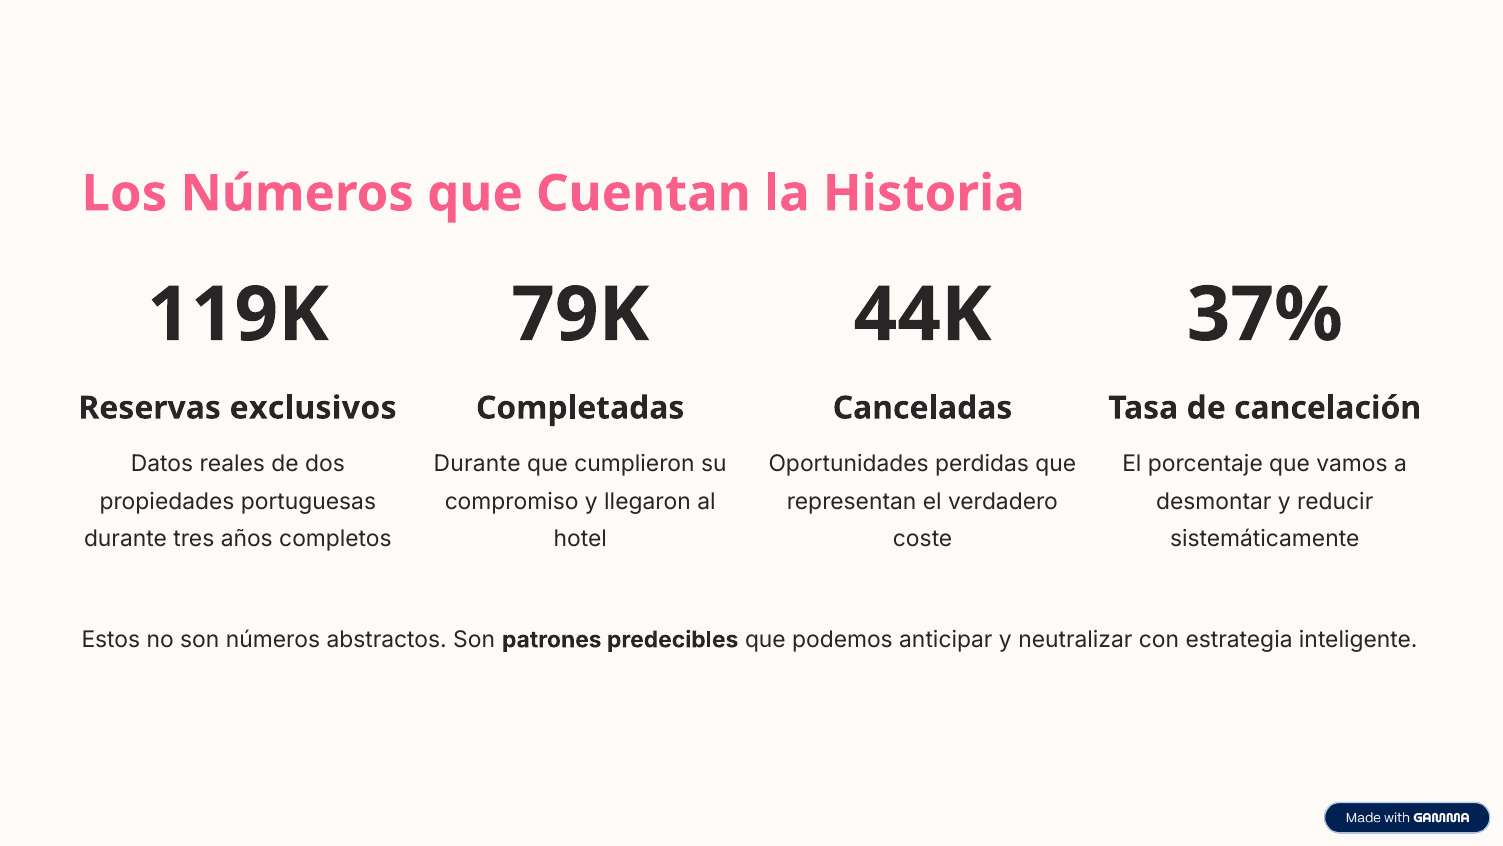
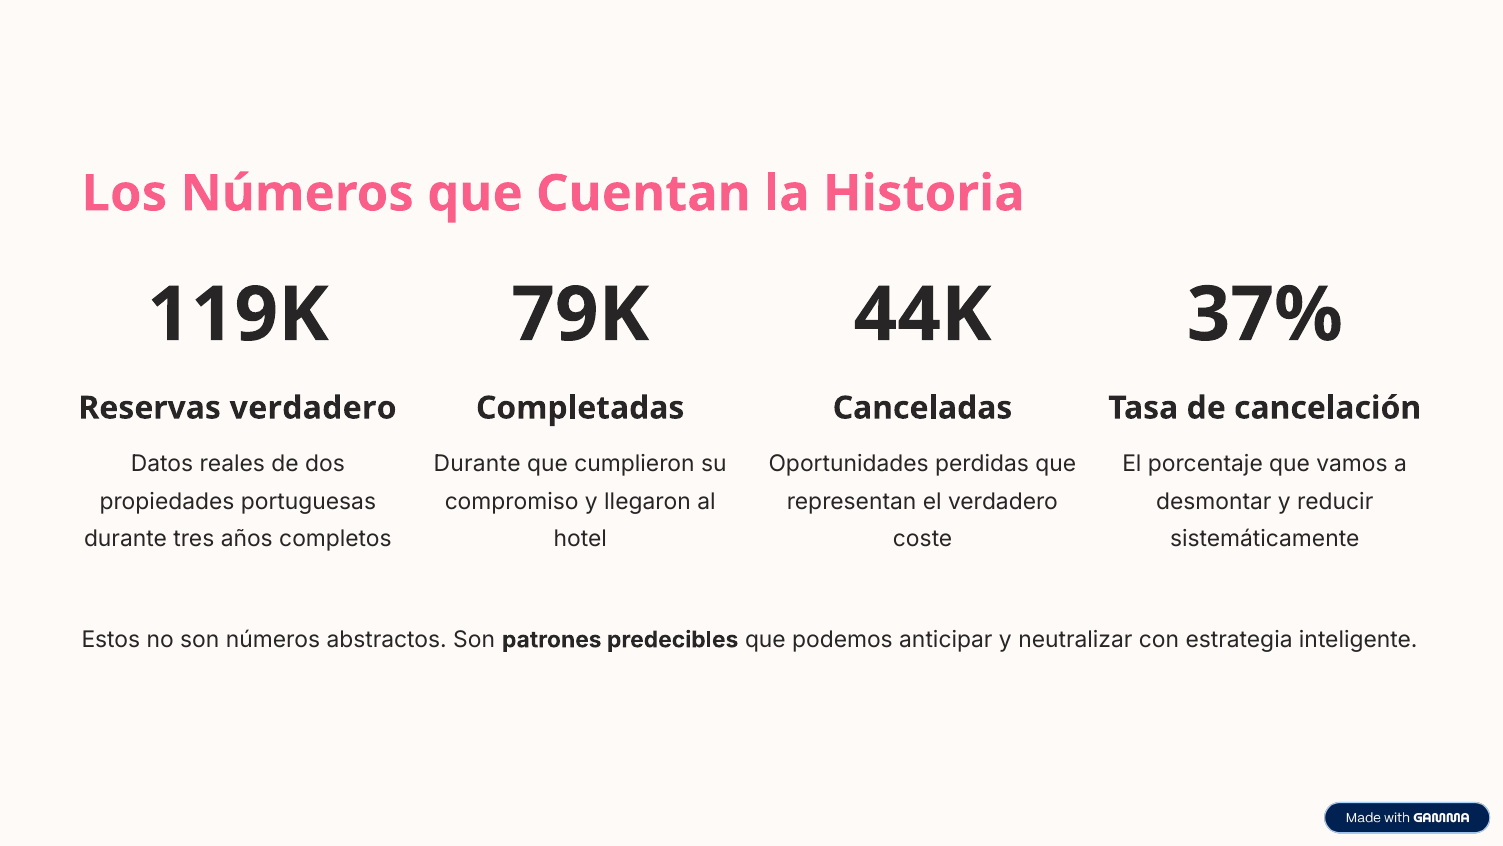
Reservas exclusivos: exclusivos -> verdadero (313, 408)
